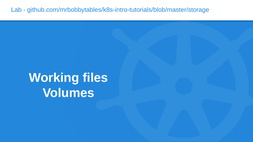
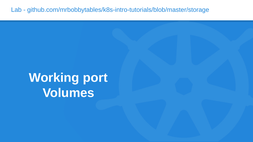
files: files -> port (95, 78)
